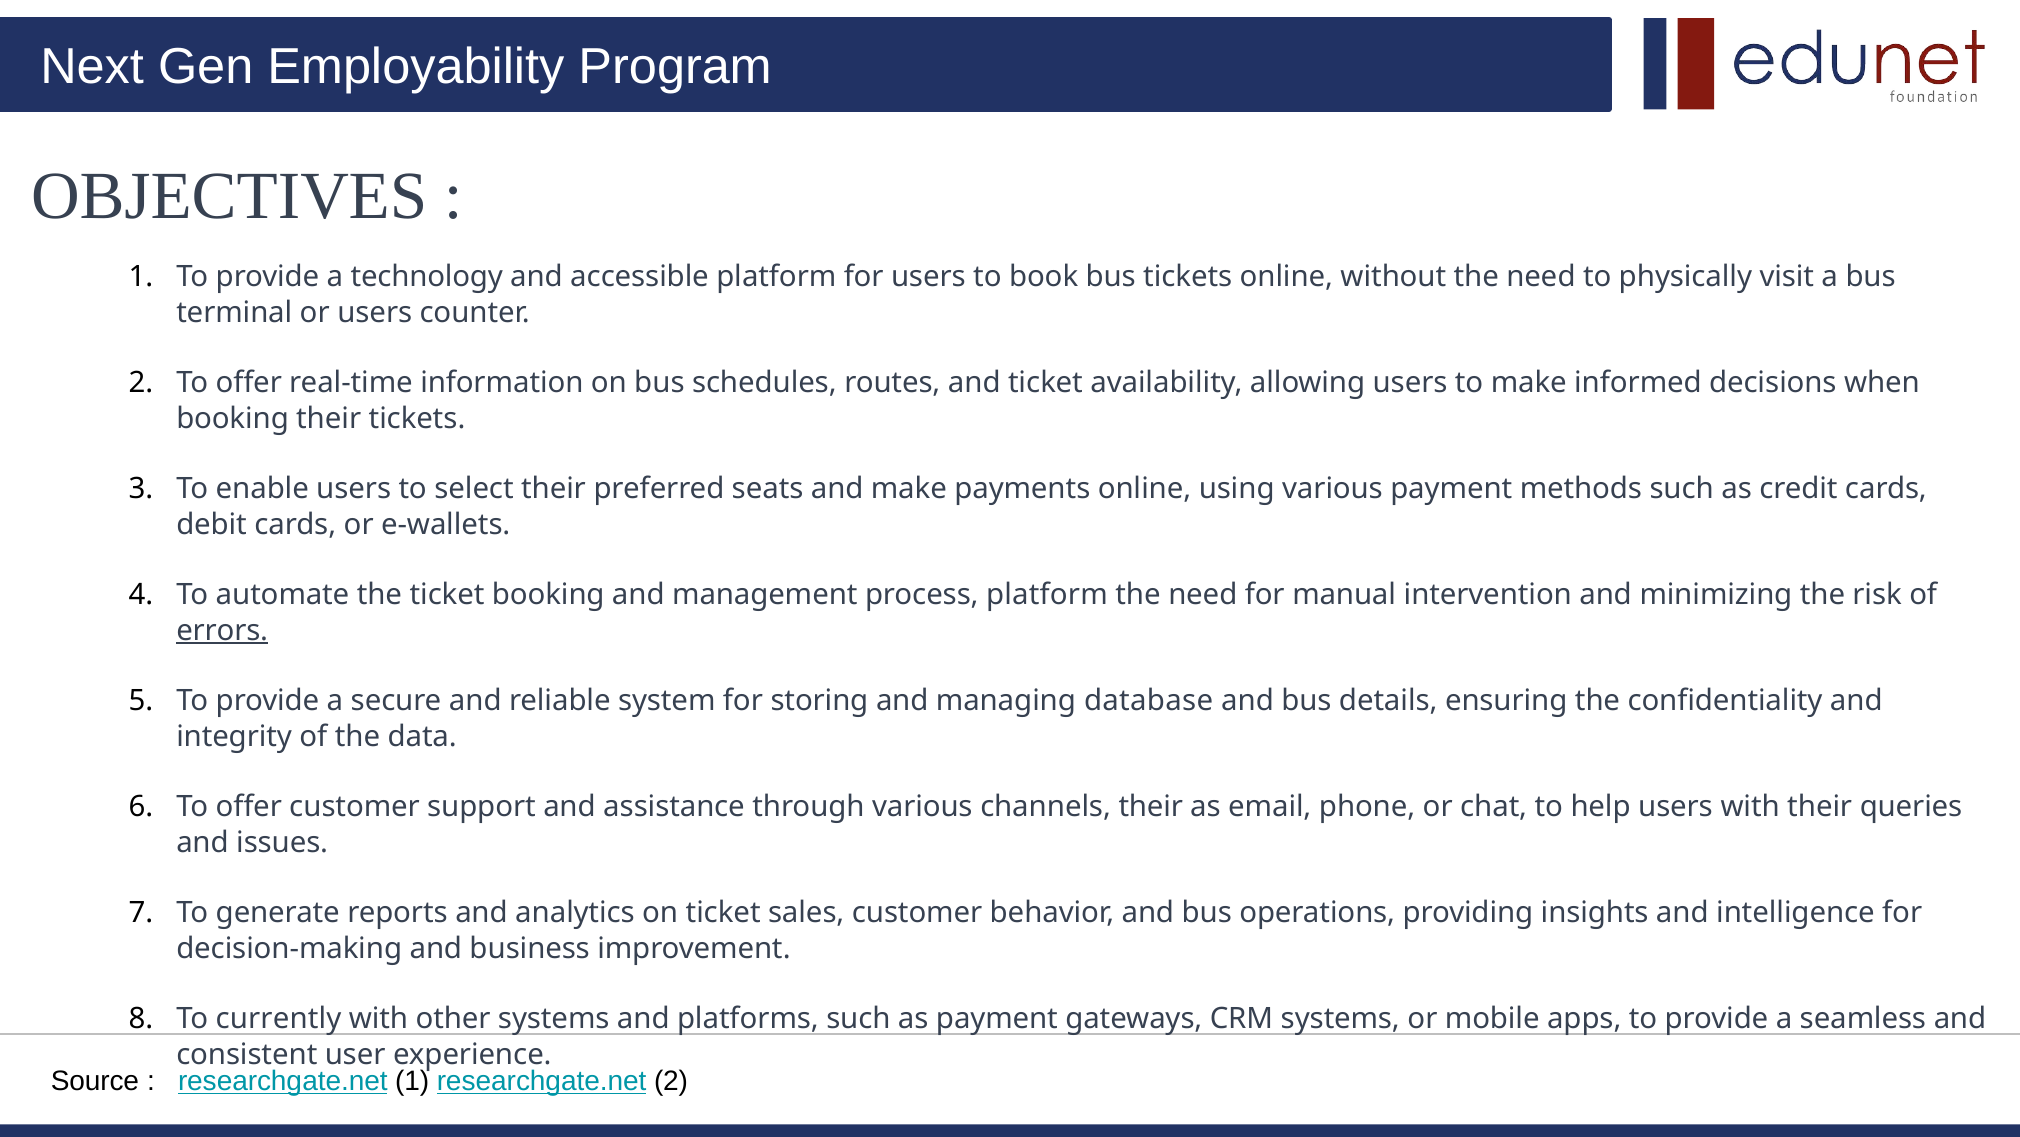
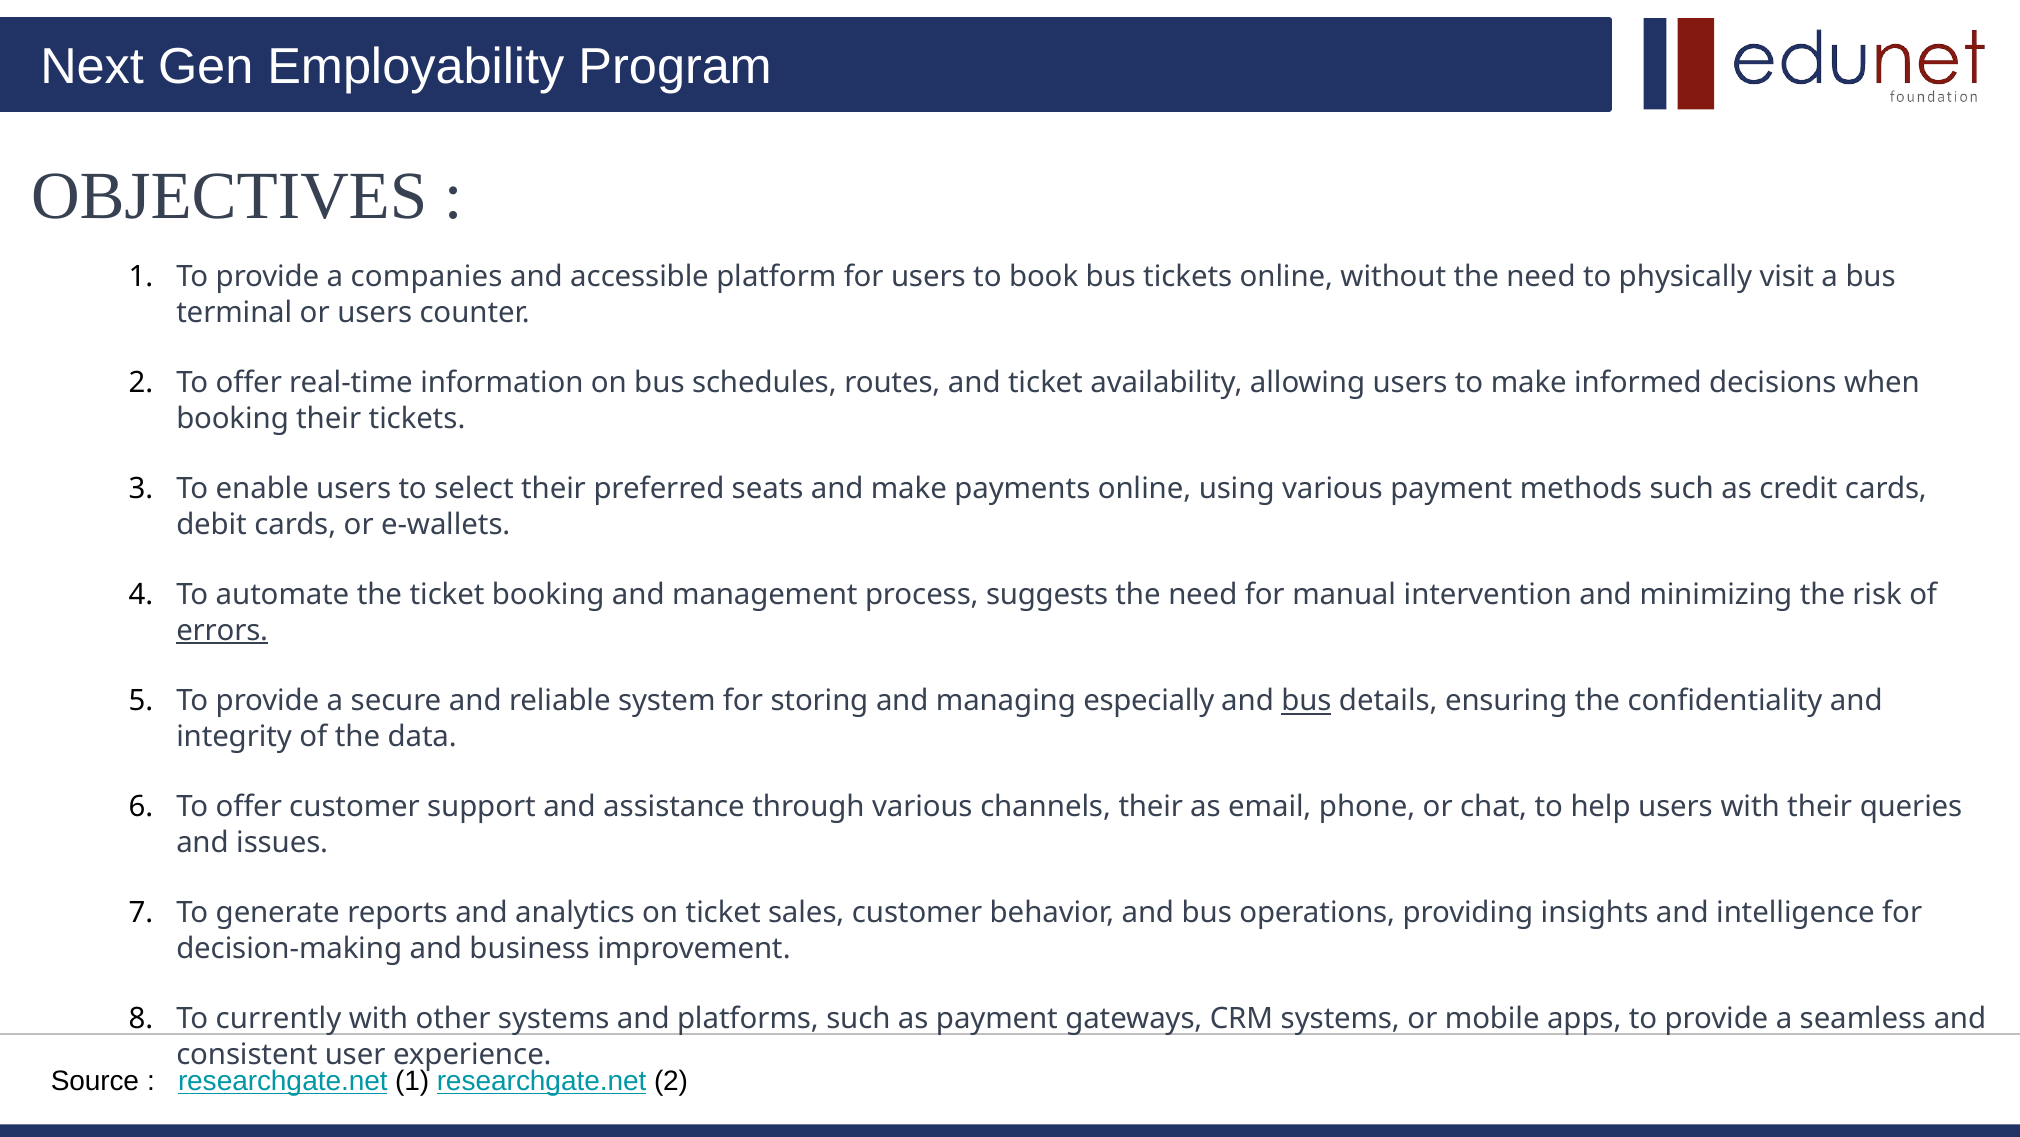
technology: technology -> companies (427, 277)
process platform: platform -> suggests (1047, 595)
database: database -> especially (1149, 701)
bus underline: none -> present (1307, 701)
